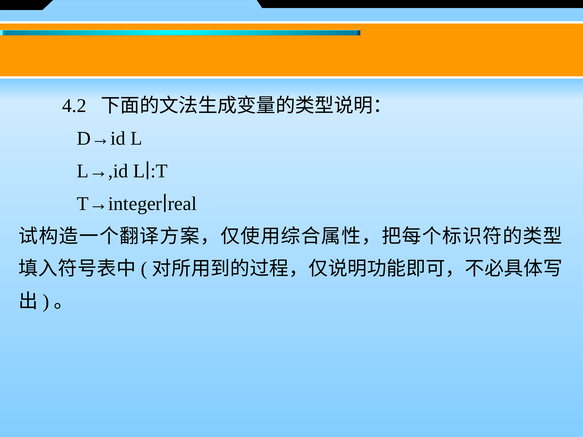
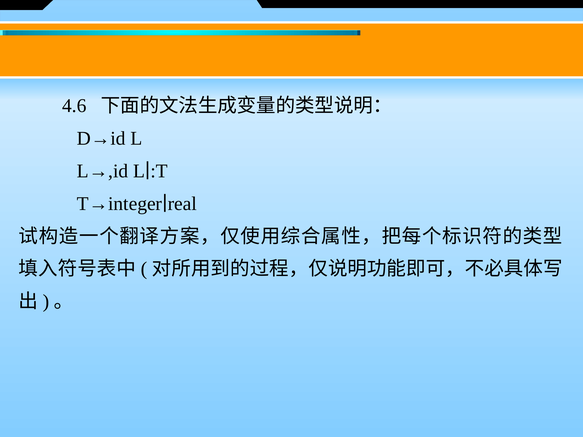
4.2: 4.2 -> 4.6 (74, 106)
